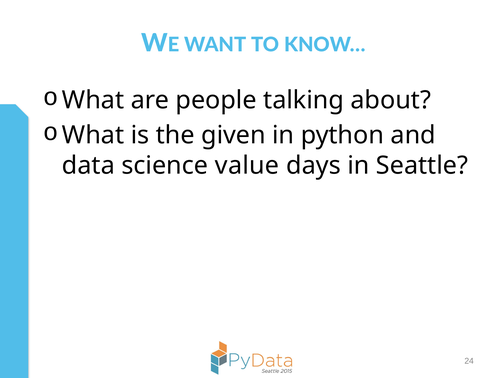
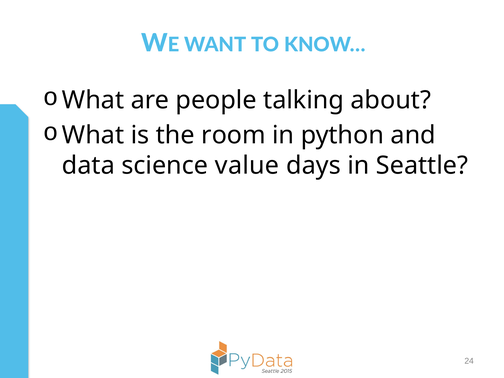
given: given -> room (233, 135)
